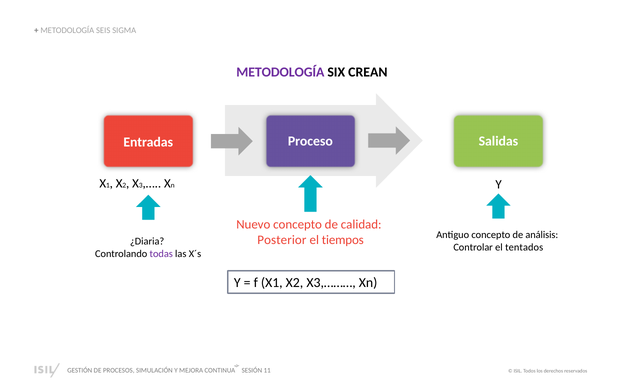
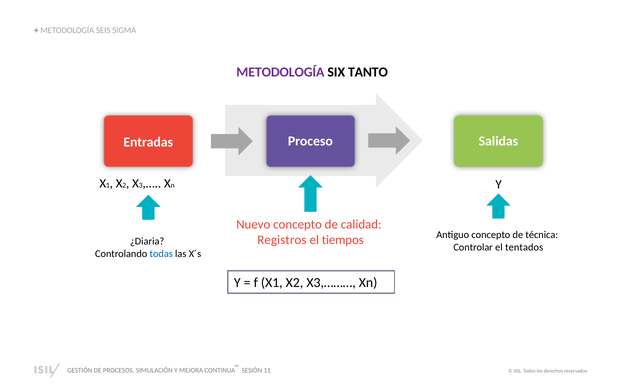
CREAN: CREAN -> TANTO (368, 72)
análisis: análisis -> técnica (542, 235)
Posterior: Posterior -> Registros (282, 240)
todas colour: purple -> blue (161, 254)
